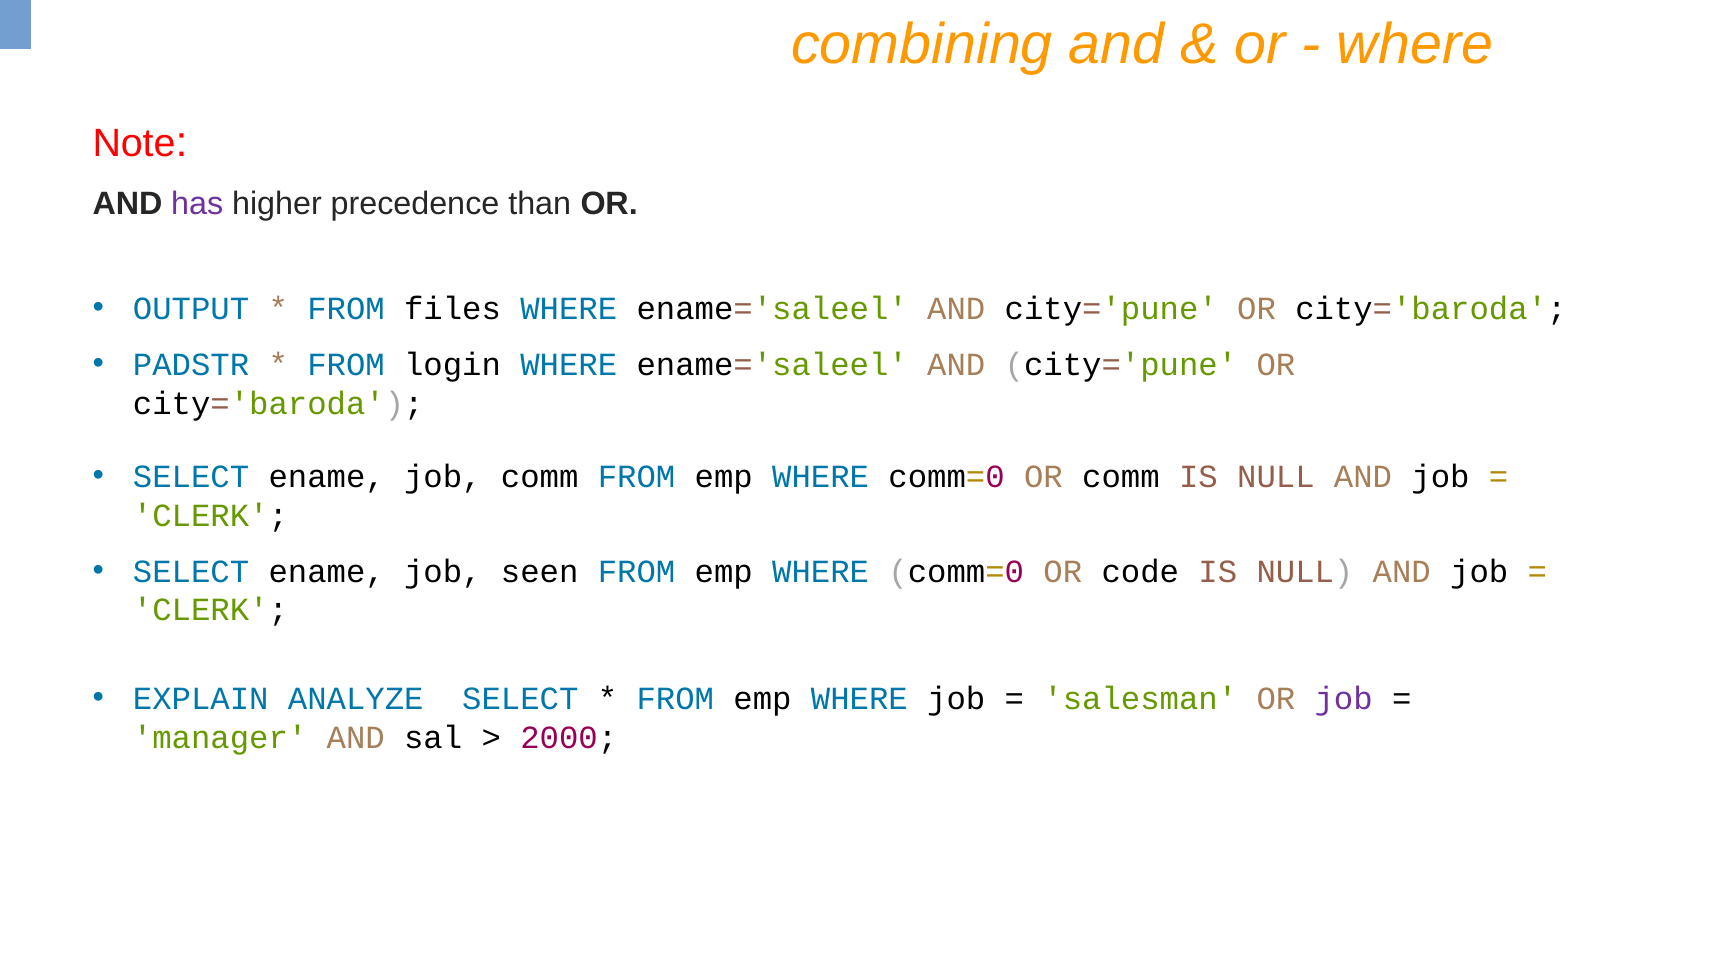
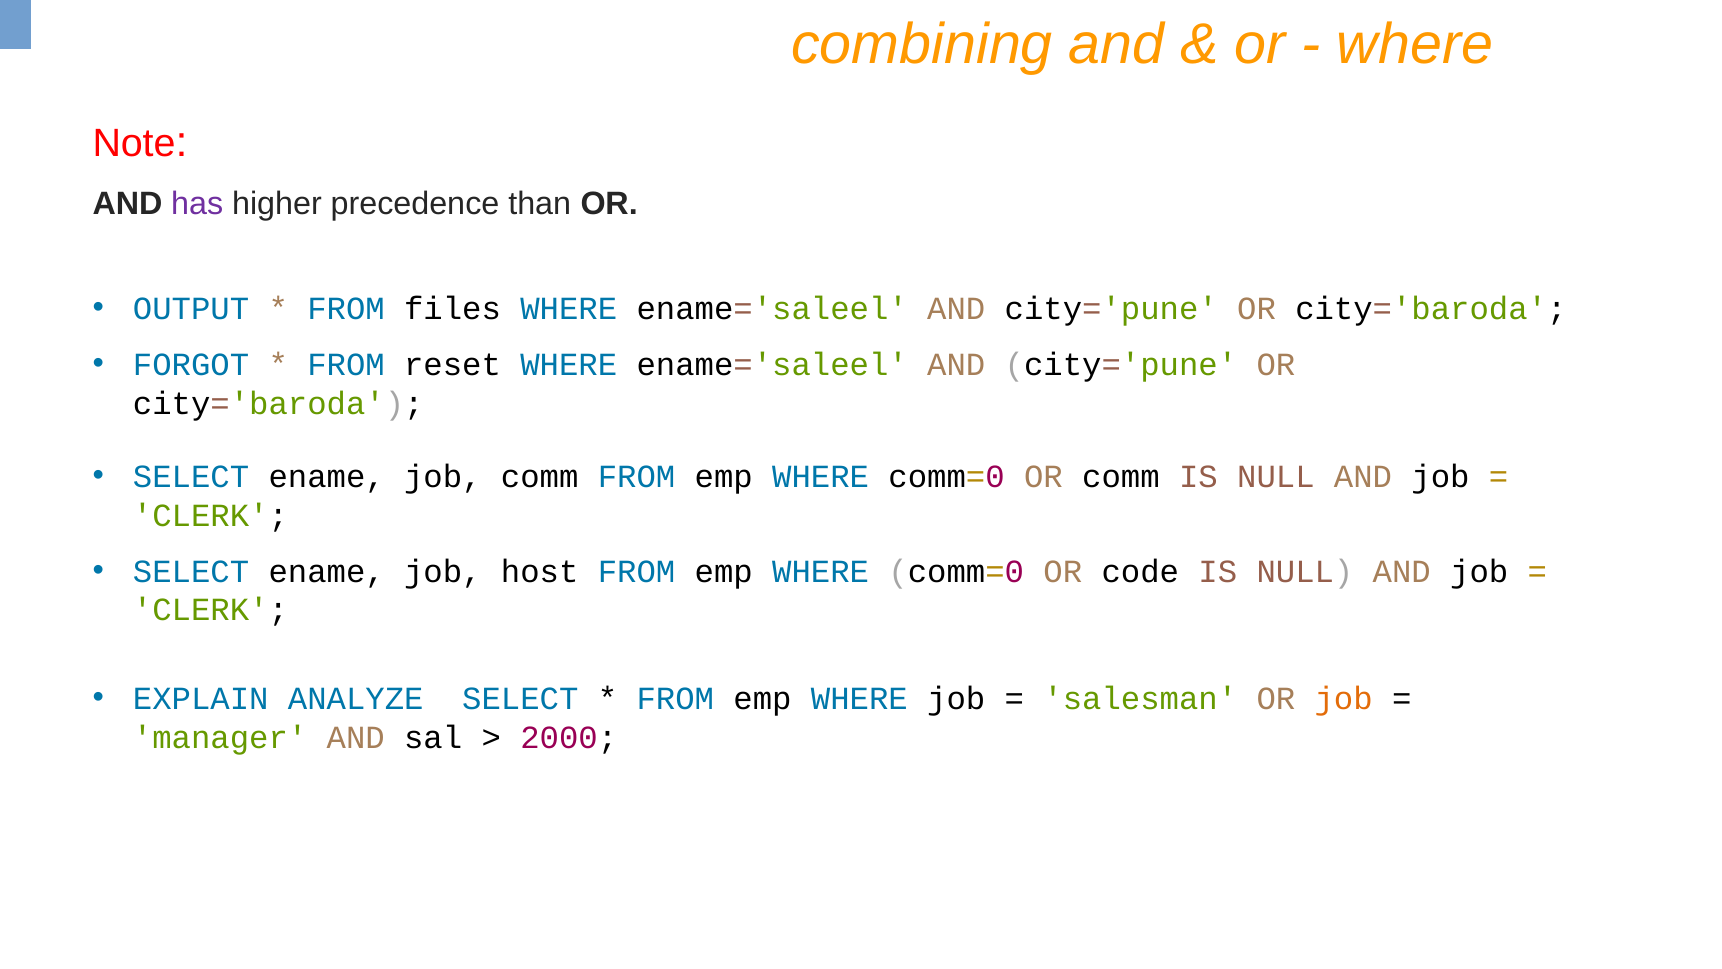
PADSTR: PADSTR -> FORGOT (191, 365)
login: login -> reset (453, 365)
seen: seen -> host (540, 571)
job colour: purple -> orange (1344, 699)
